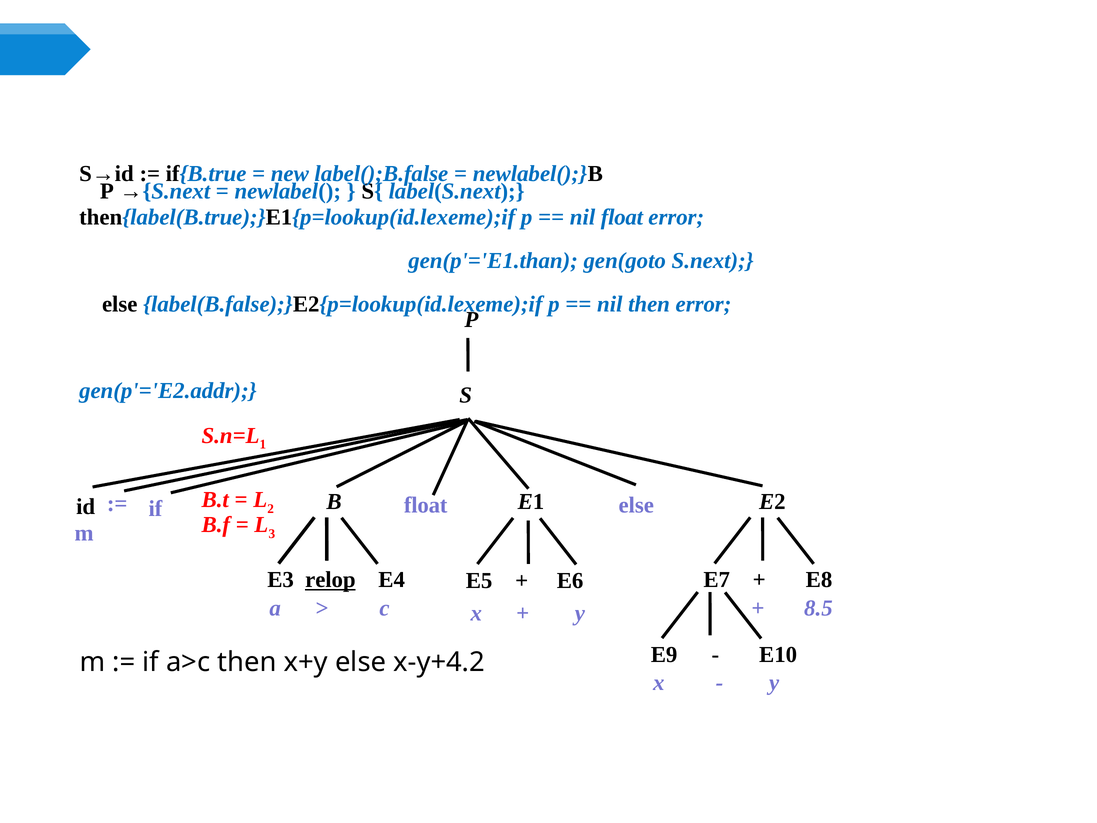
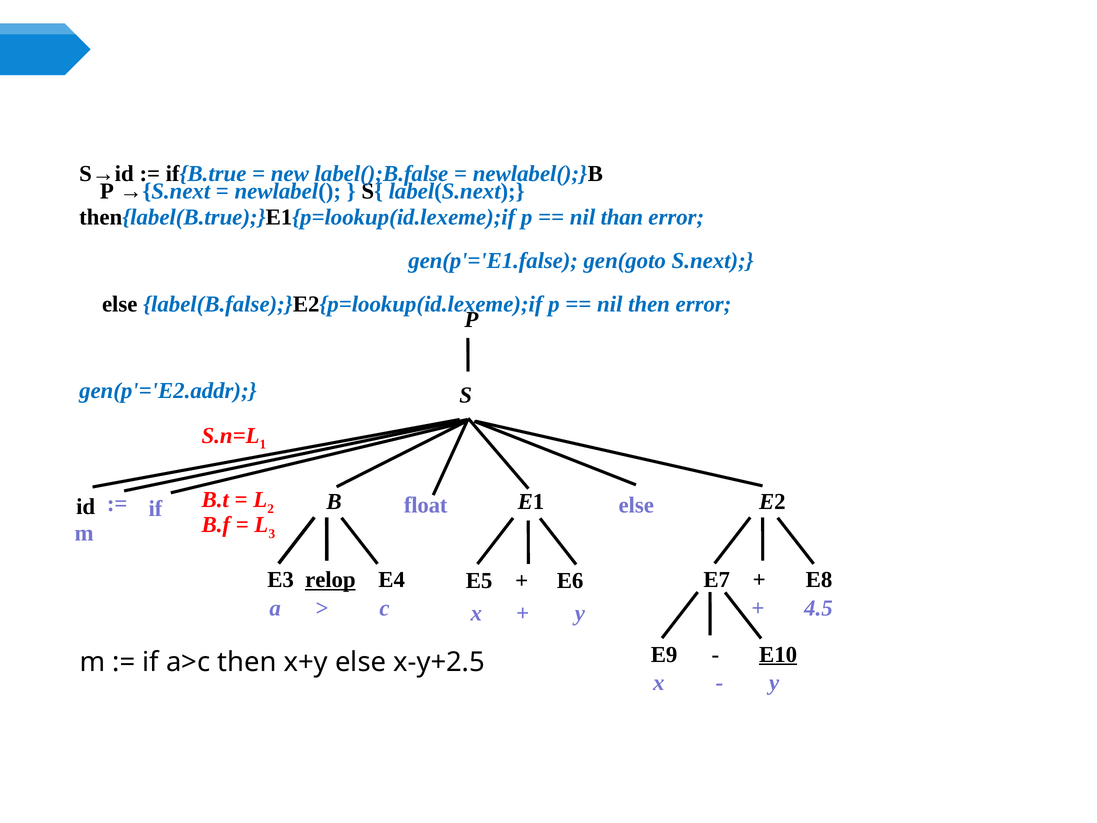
nil float: float -> than (622, 217)
gen(p'='E1.than: gen(p'='E1.than -> gen(p'='E1.false (493, 261)
8.5: 8.5 -> 4.5 (818, 608)
E10 underline: none -> present (778, 654)
x-y+4.2: x-y+4.2 -> x-y+2.5 (439, 662)
